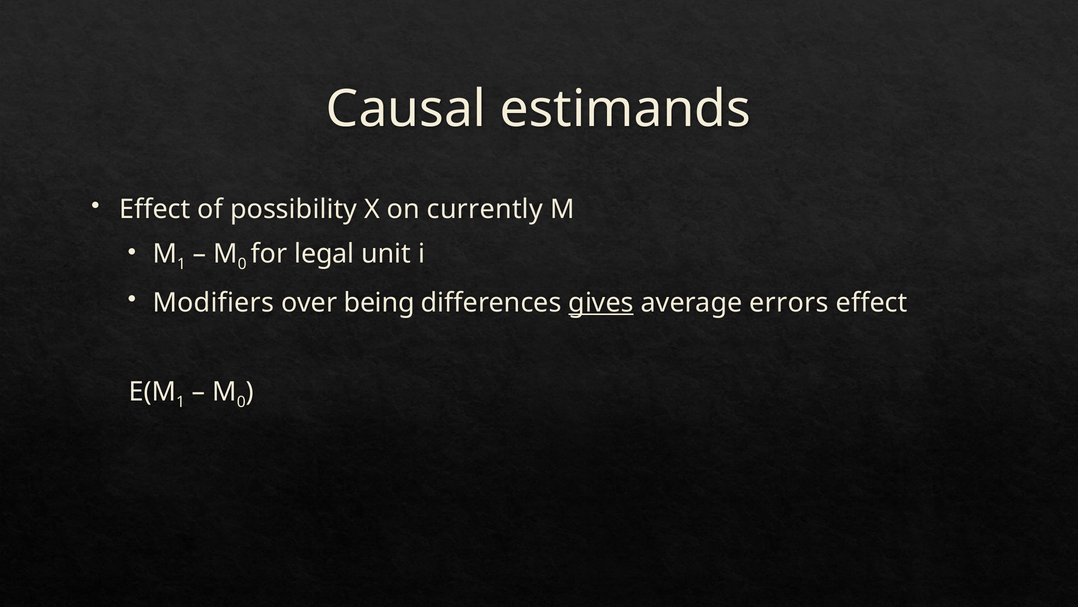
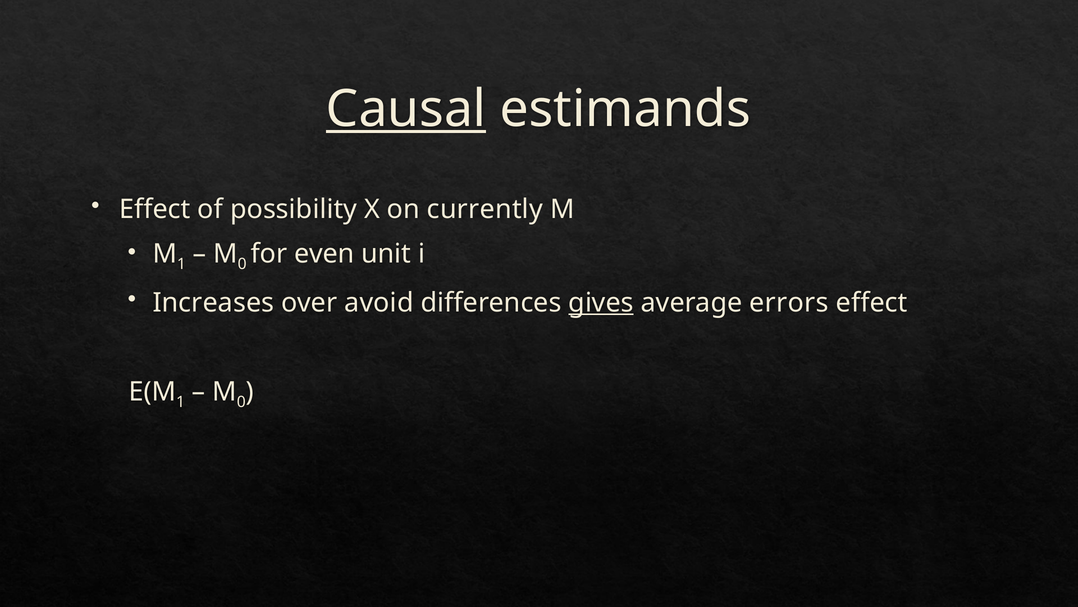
Causal underline: none -> present (406, 109)
legal: legal -> even (324, 253)
Modifiers: Modifiers -> Increases (213, 302)
being: being -> avoid (379, 302)
